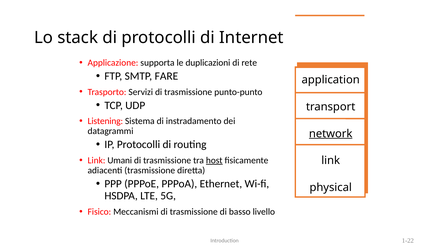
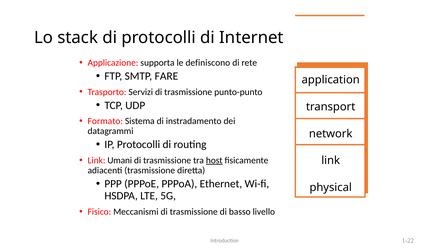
duplicazioni: duplicazioni -> definiscono (208, 63)
Listening: Listening -> Formato (105, 121)
network underline: present -> none (331, 134)
